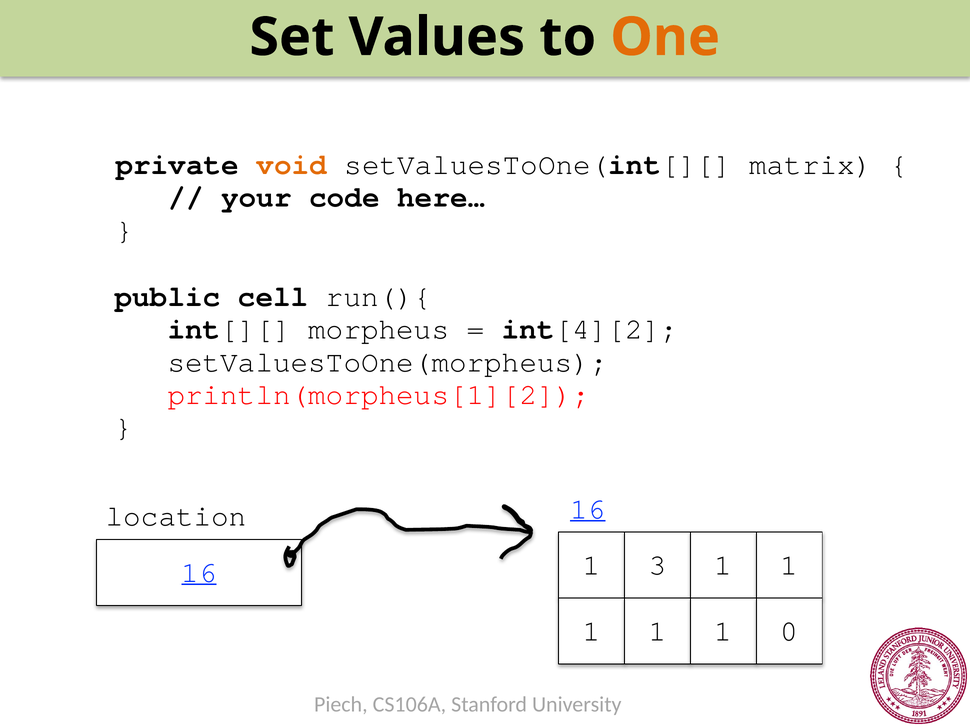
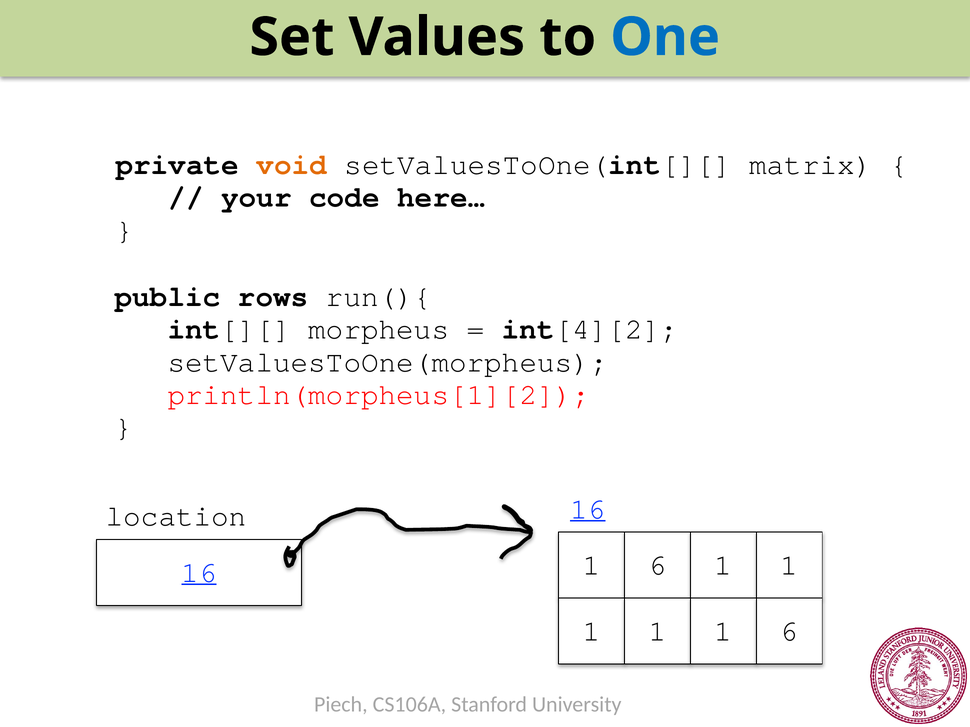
One colour: orange -> blue (665, 37)
cell: cell -> rows (273, 297)
3: 3 -> 6 (657, 565)
1 1 0: 0 -> 6 (789, 631)
